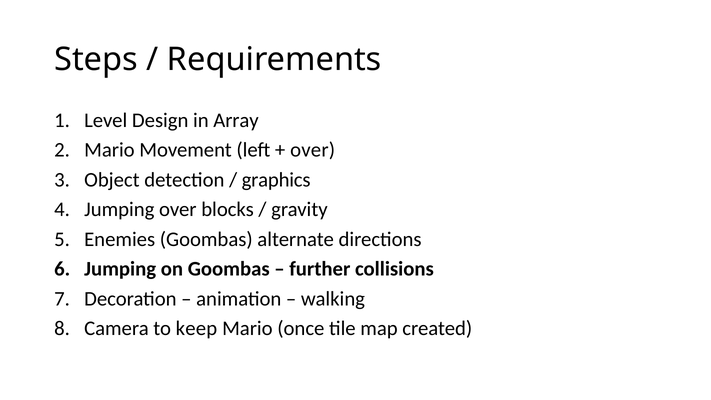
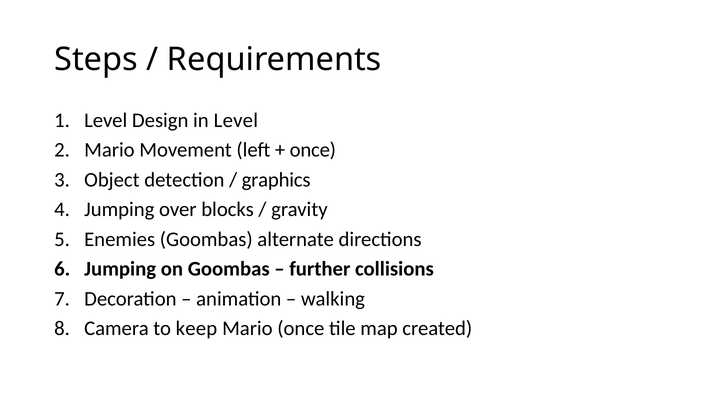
in Array: Array -> Level (236, 120)
over: over -> once (313, 150)
